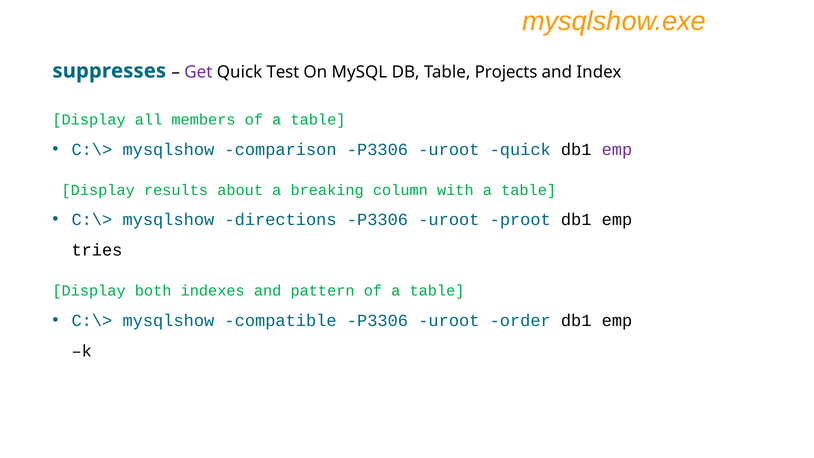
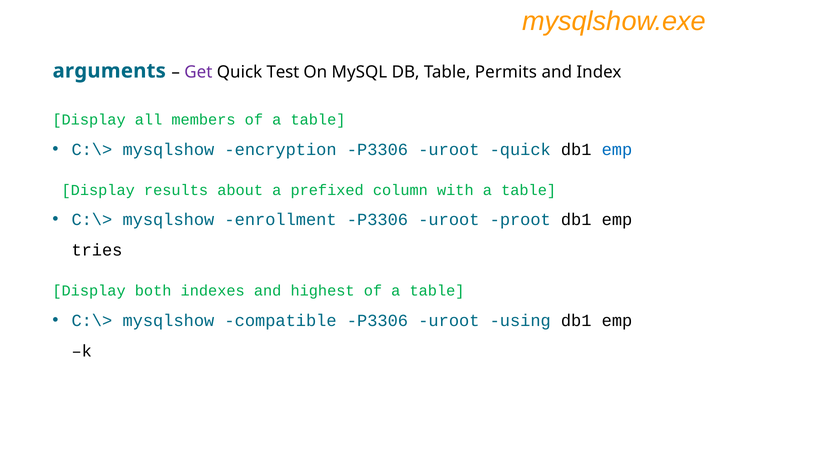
suppresses: suppresses -> arguments (109, 71)
Projects: Projects -> Permits (506, 72)
comparison: comparison -> encryption (281, 149)
emp colour: purple -> blue (617, 149)
breaking: breaking -> prefixed (327, 190)
directions: directions -> enrollment (281, 220)
pattern: pattern -> highest (323, 291)
order: order -> using (520, 320)
